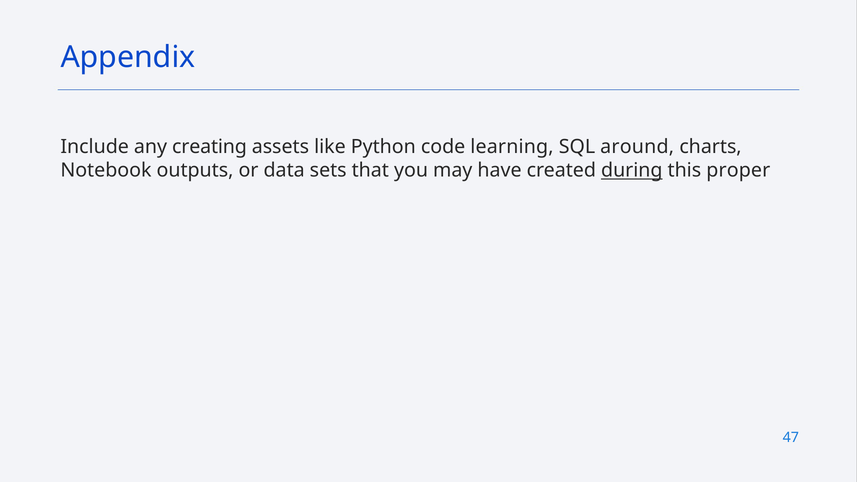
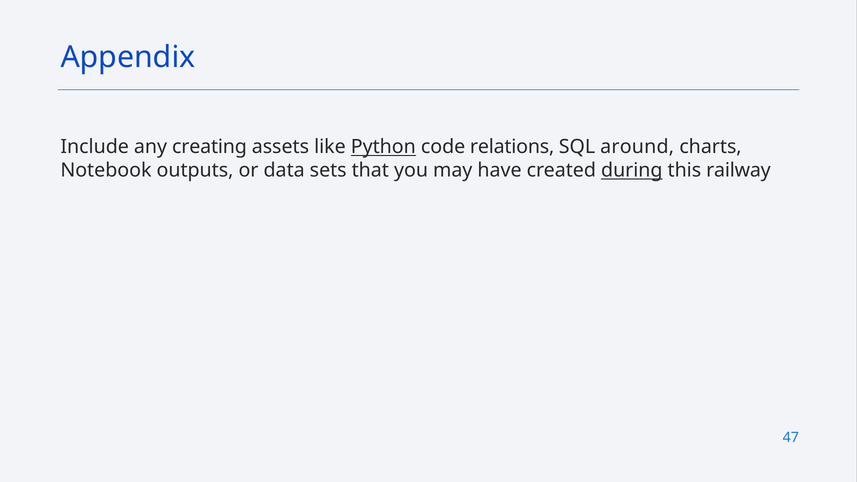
Python underline: none -> present (383, 147)
learning: learning -> relations (512, 147)
proper: proper -> railway (738, 171)
